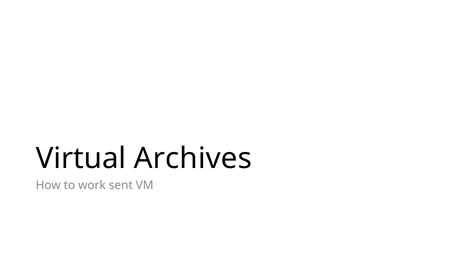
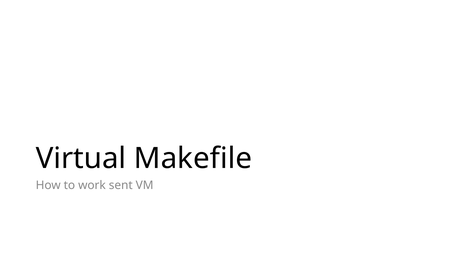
Archives: Archives -> Makefile (193, 159)
